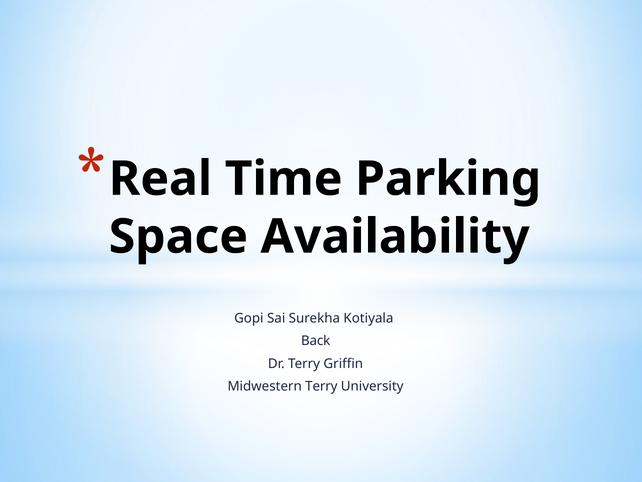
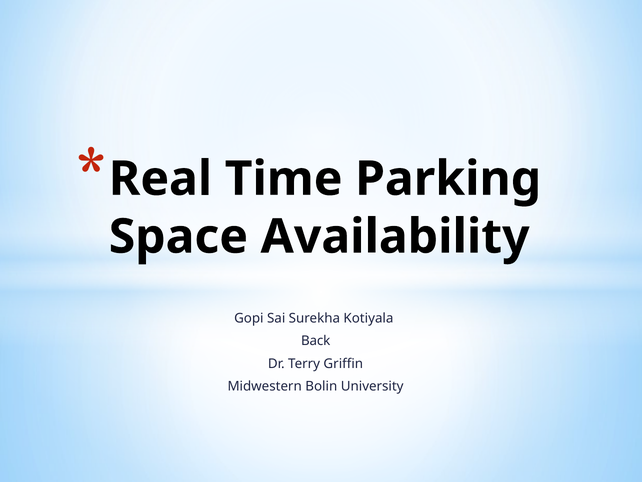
Midwestern Terry: Terry -> Bolin (321, 386)
